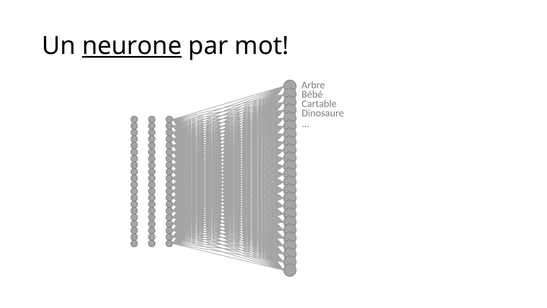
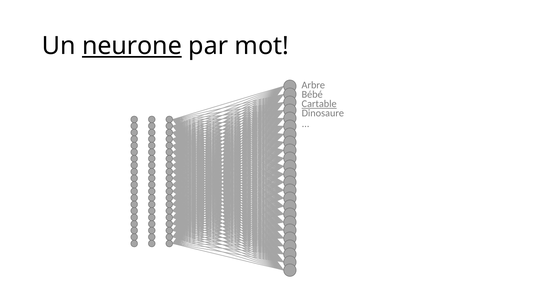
Cartable underline: none -> present (319, 104)
